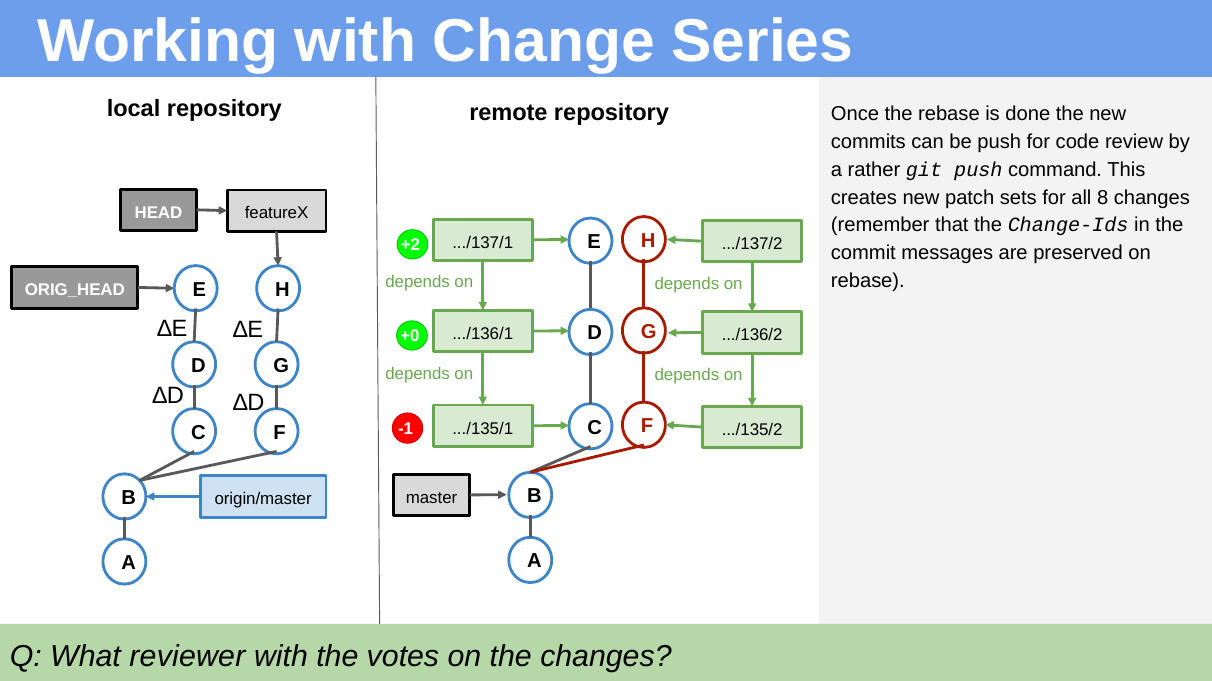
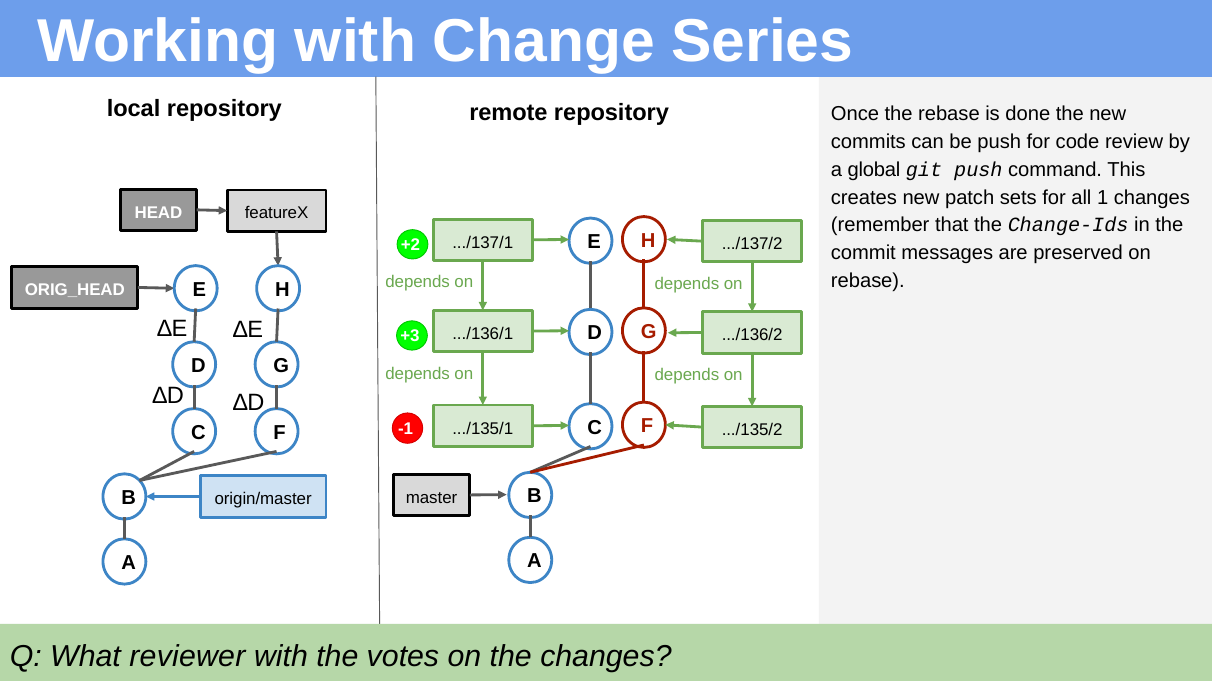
rather: rather -> global (874, 170)
8: 8 -> 1 (1103, 198)
+0: +0 -> +3 (410, 336)
